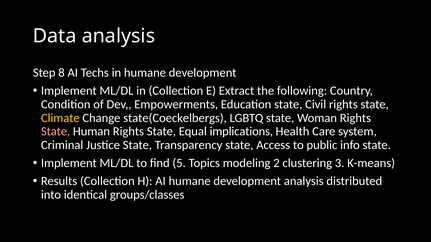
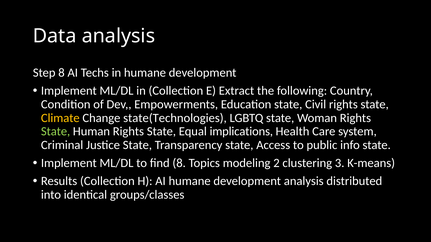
state(Coeckelbergs: state(Coeckelbergs -> state(Technologies (175, 118)
State colour: pink -> light green (56, 132)
find 5: 5 -> 8 (179, 163)
